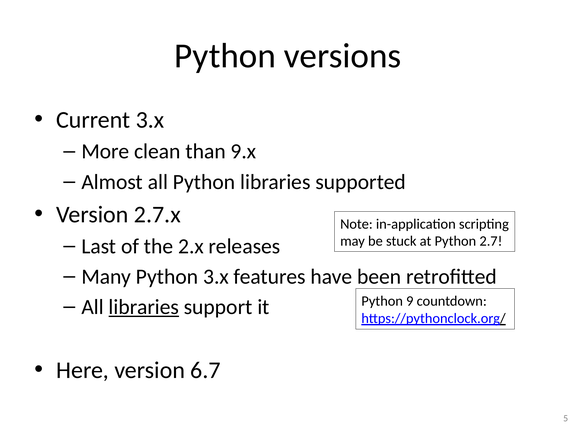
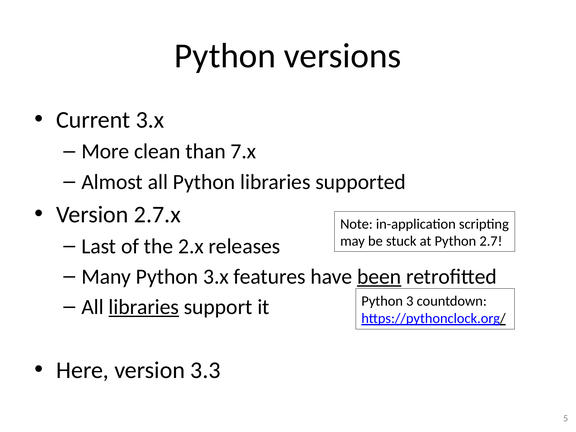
9.x: 9.x -> 7.x (243, 151)
been underline: none -> present (379, 277)
9: 9 -> 3 (410, 301)
6.7: 6.7 -> 3.3 (205, 370)
